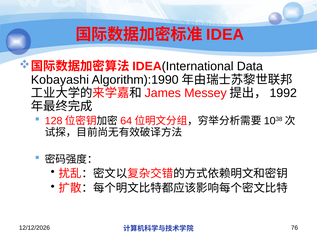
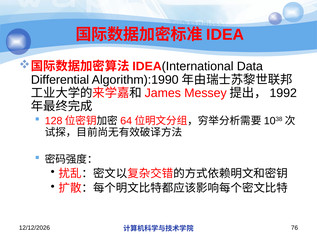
Kobayashi: Kobayashi -> Differential (60, 80)
